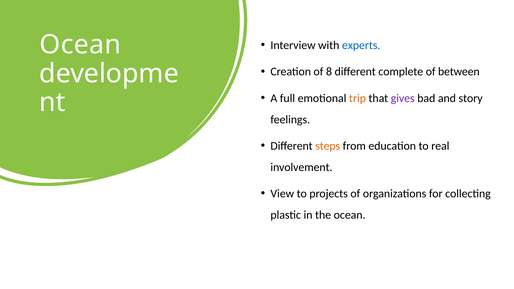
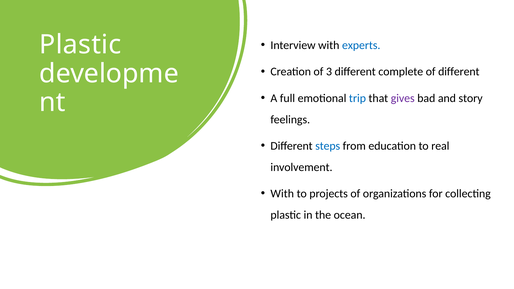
Ocean: Ocean -> Plastic (80, 45)
8: 8 -> 3 (329, 72)
of between: between -> different (459, 72)
trip colour: orange -> blue (357, 98)
steps colour: orange -> blue (328, 146)
View: View -> With (282, 194)
